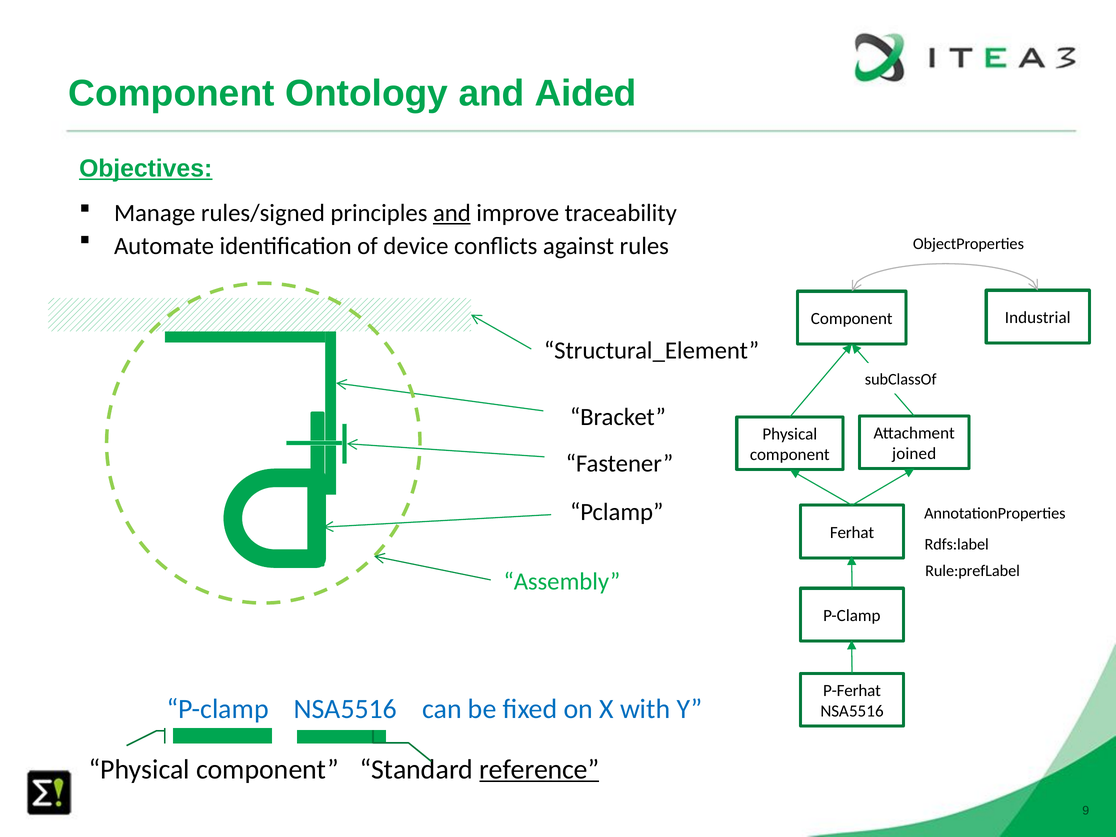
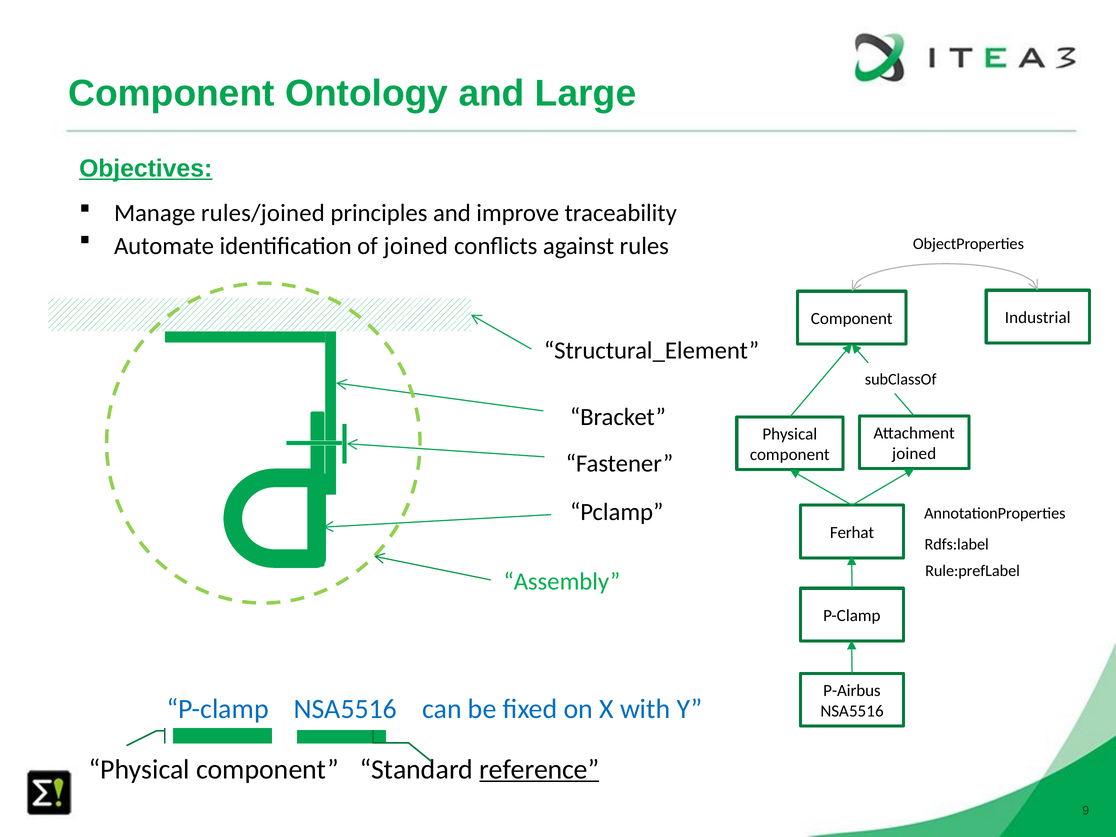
Aided: Aided -> Large (586, 93)
rules/signed: rules/signed -> rules/joined (263, 213)
and underline: present -> none (452, 213)
of device: device -> joined (416, 246)
P-Ferhat: P-Ferhat -> P-Airbus (852, 691)
